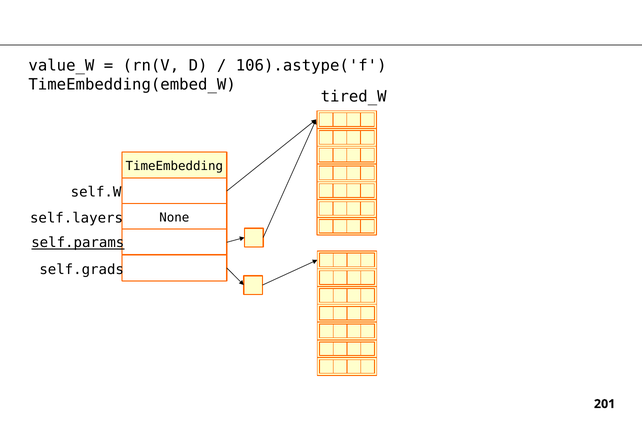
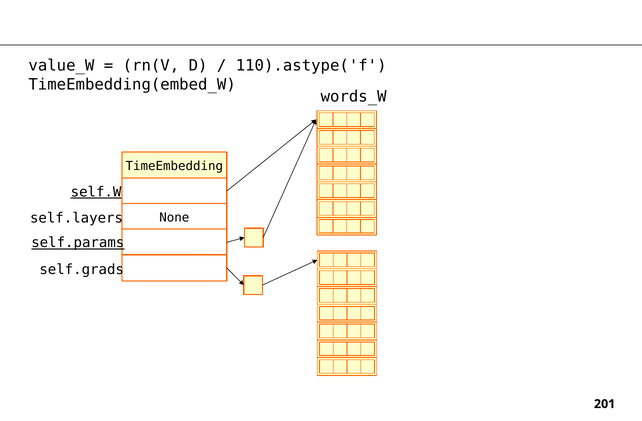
106).astype('f: 106).astype('f -> 110).astype('f (311, 66)
tired_W: tired_W -> words_W (354, 97)
self.W underline: none -> present (96, 192)
